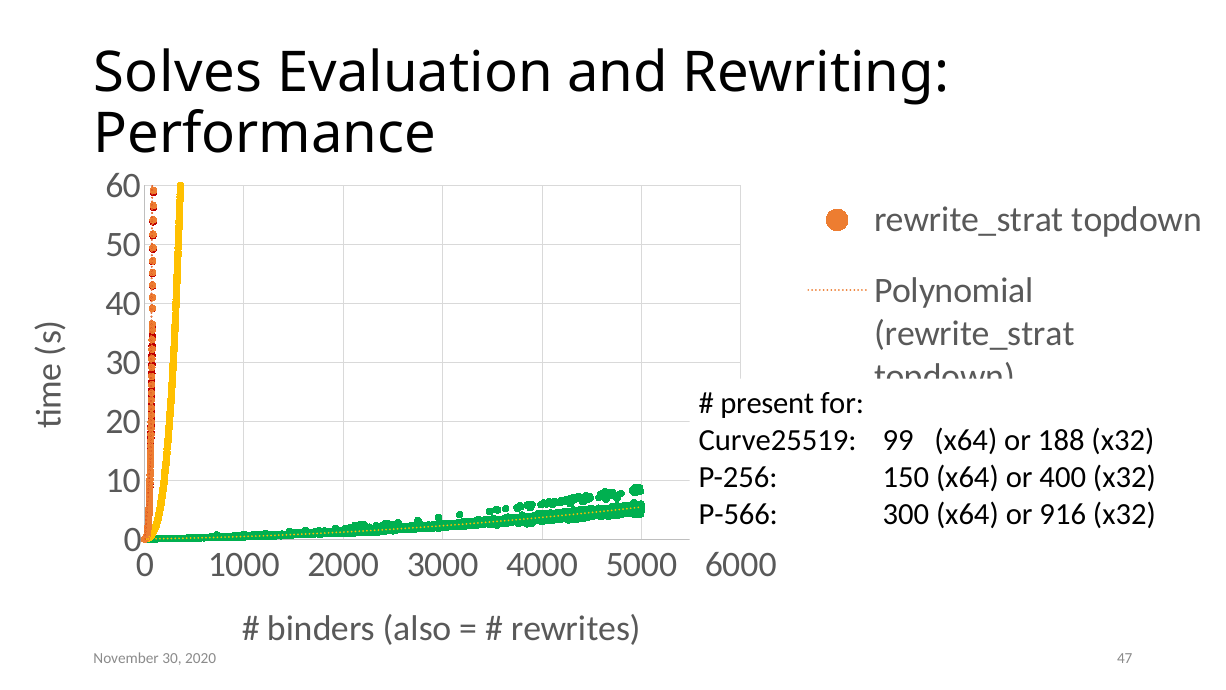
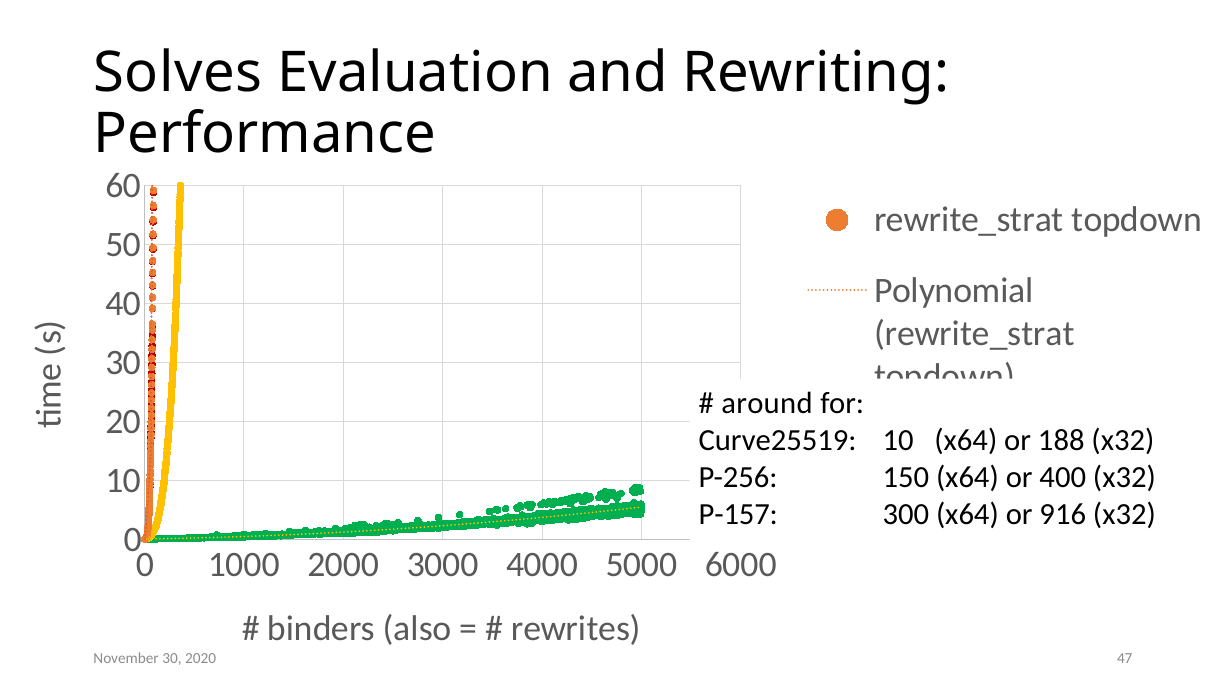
present: present -> around (767, 403)
Curve25519 99: 99 -> 10 (898, 440)
P-566: P-566 -> P-157 (738, 514)
